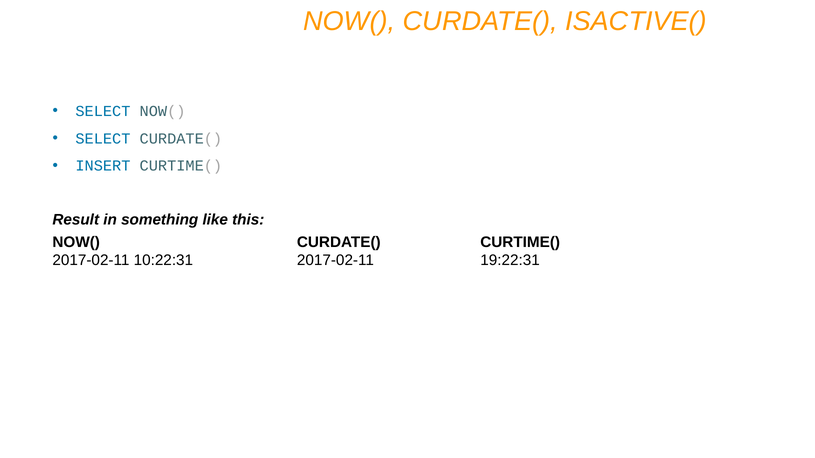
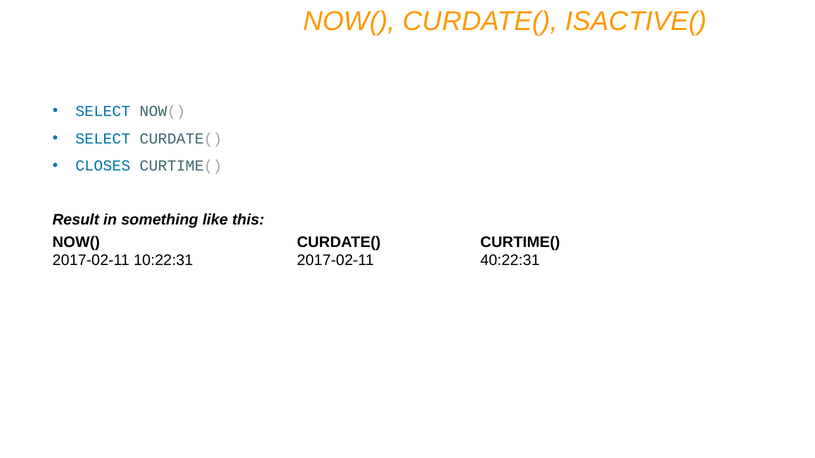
INSERT: INSERT -> CLOSES (103, 166)
19:22:31: 19:22:31 -> 40:22:31 (510, 261)
